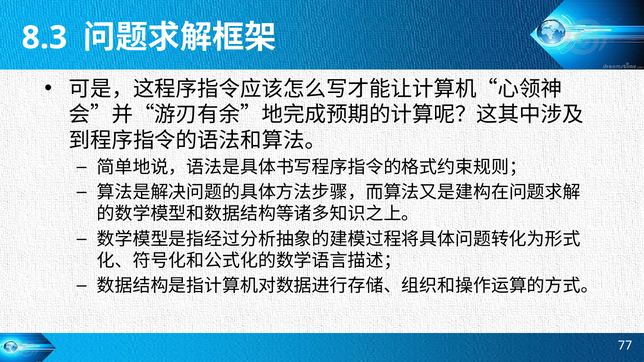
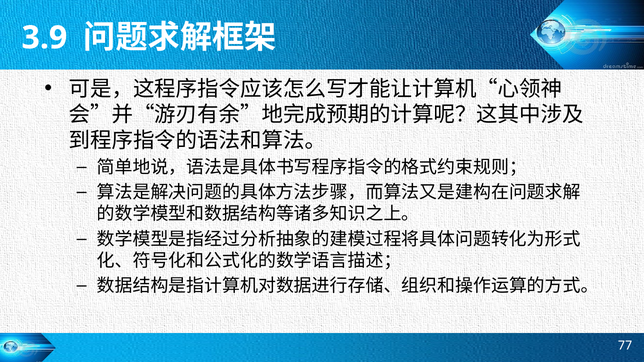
8.3: 8.3 -> 3.9 (44, 38)
